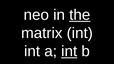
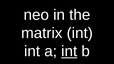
the underline: present -> none (80, 15)
